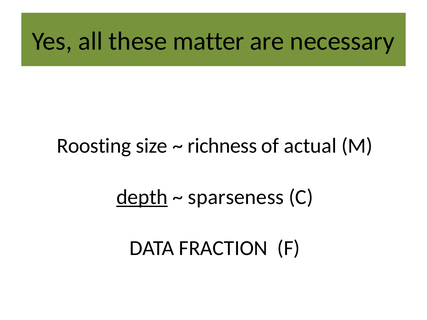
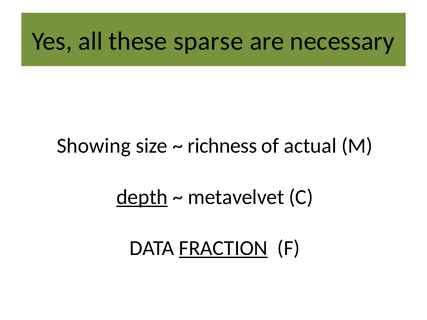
matter: matter -> sparse (208, 41)
Roosting: Roosting -> Showing (94, 146)
sparseness: sparseness -> metavelvet (236, 197)
FRACTION underline: none -> present (223, 248)
